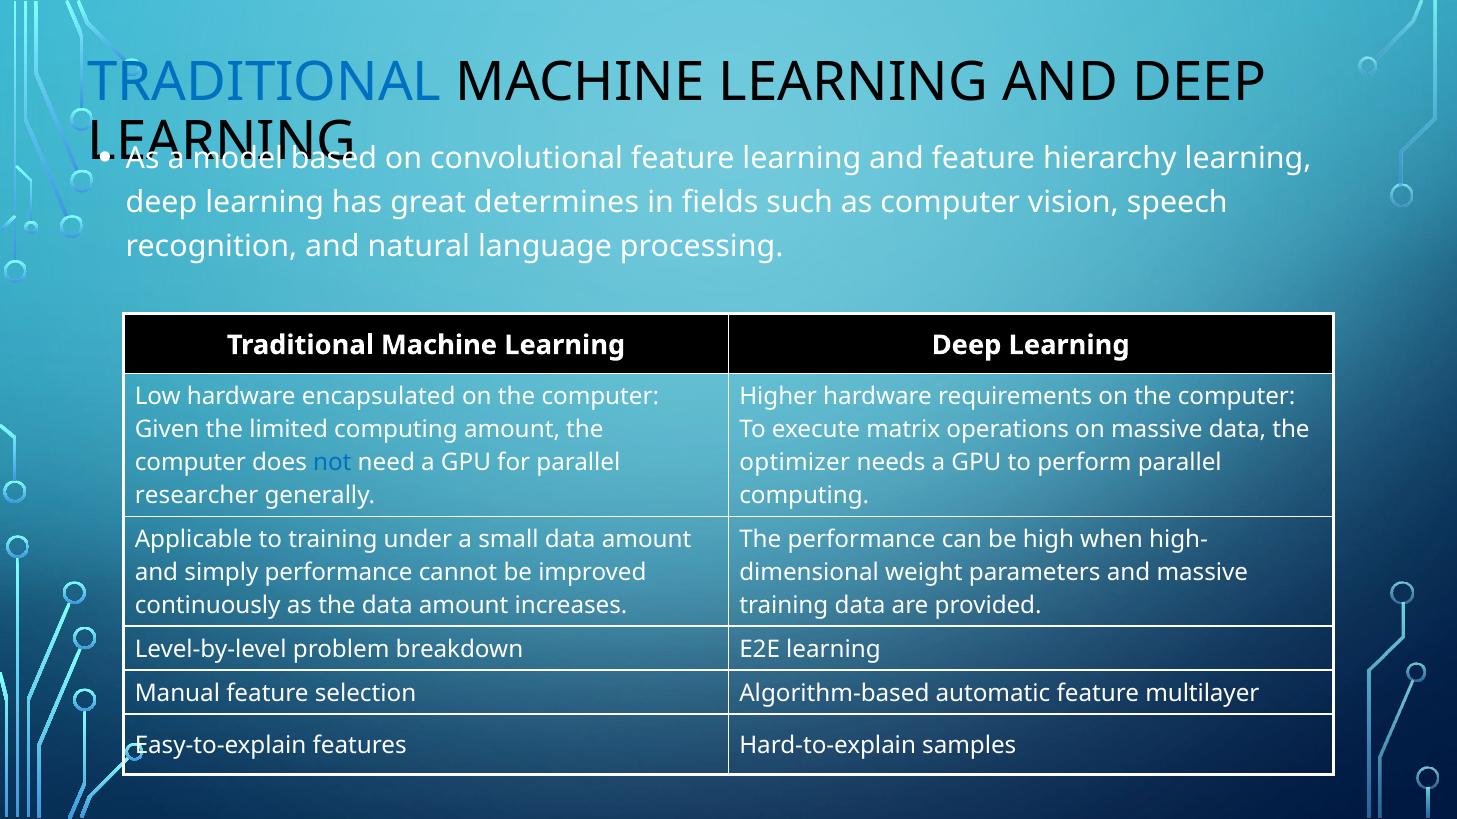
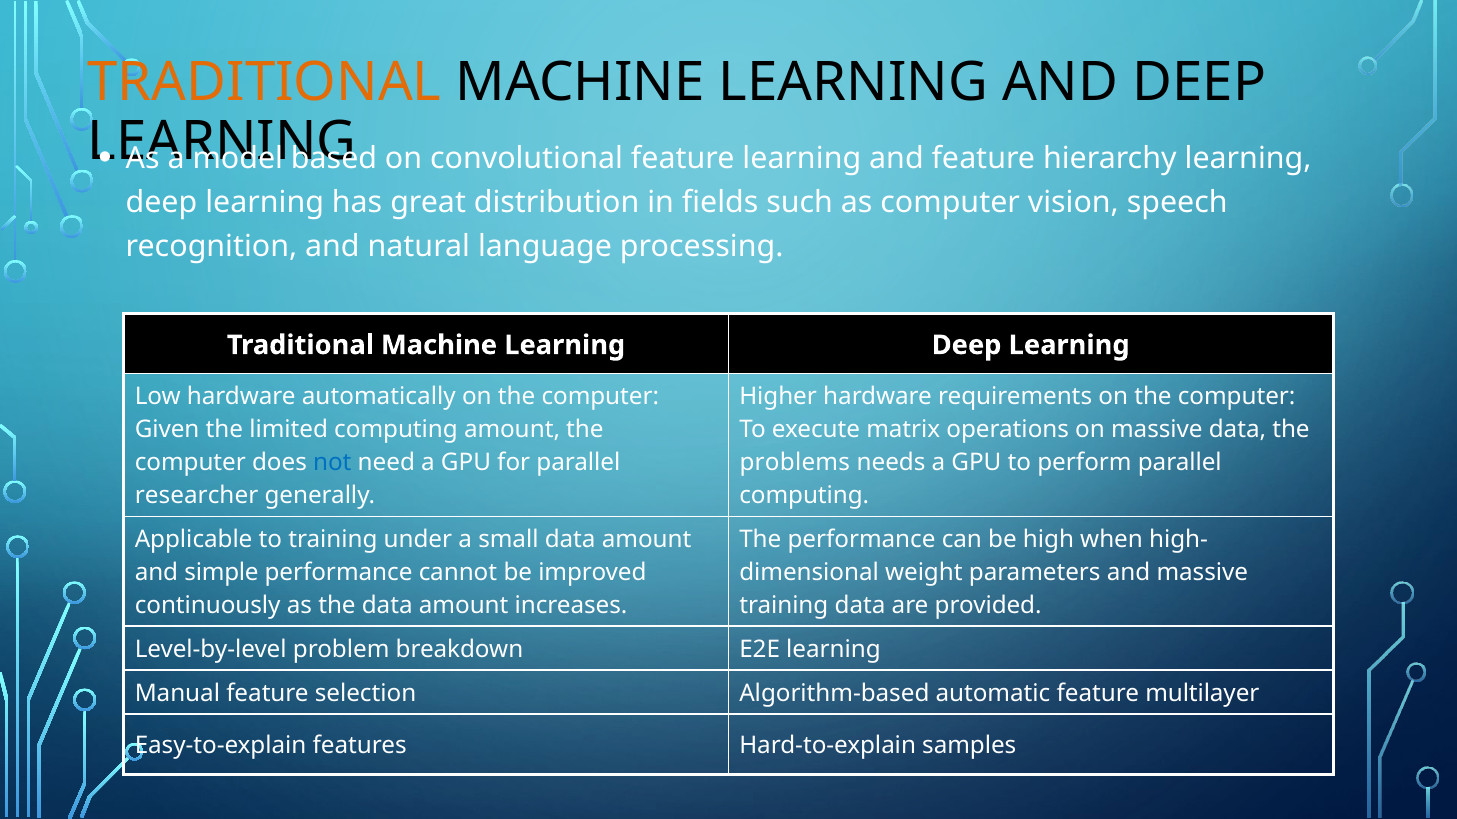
TRADITIONAL colour: blue -> orange (264, 83)
determines: determines -> distribution (557, 203)
encapsulated: encapsulated -> automatically (379, 397)
optimizer: optimizer -> problems (795, 463)
simply: simply -> simple (222, 573)
